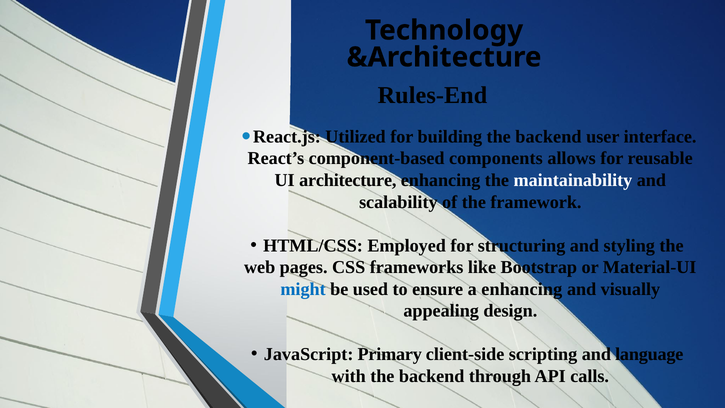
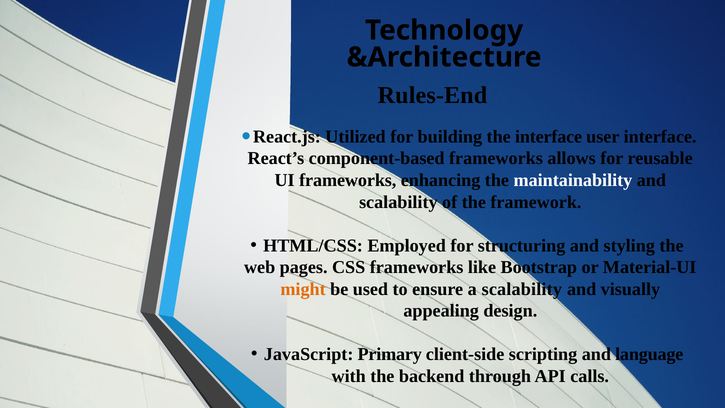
building the backend: backend -> interface (549, 137)
component-based components: components -> frameworks (496, 158)
UI architecture: architecture -> frameworks (348, 180)
might colour: blue -> orange (303, 289)
a enhancing: enhancing -> scalability (522, 289)
